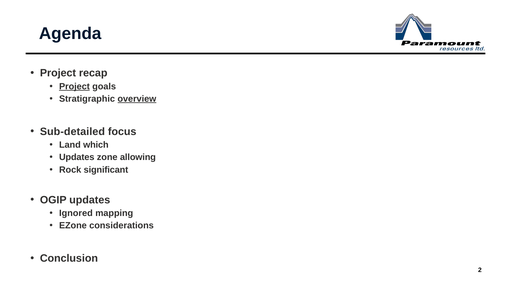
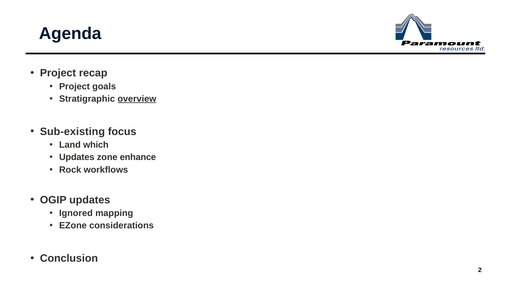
Project underline: present -> none (74, 87)
Sub-detailed: Sub-detailed -> Sub-existing (72, 132)
allowing: allowing -> enhance (138, 158)
significant: significant -> workflows (106, 170)
